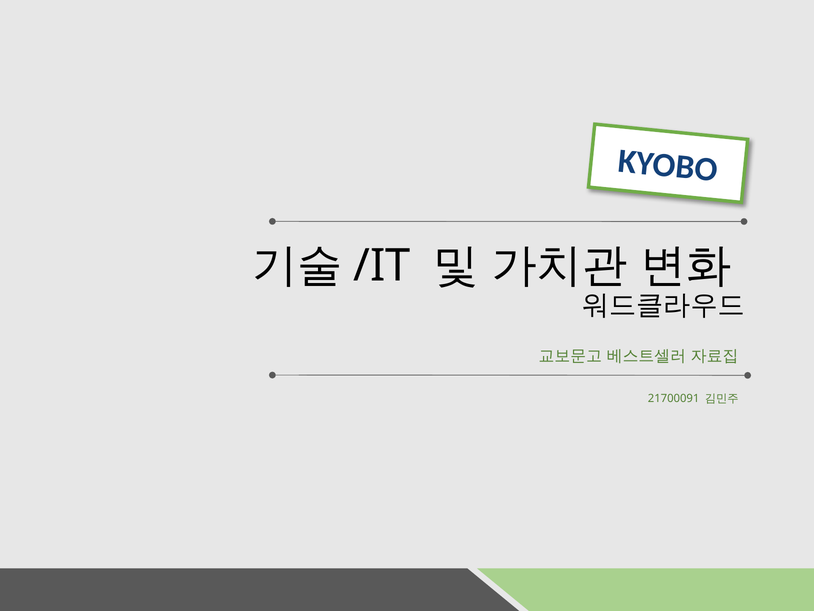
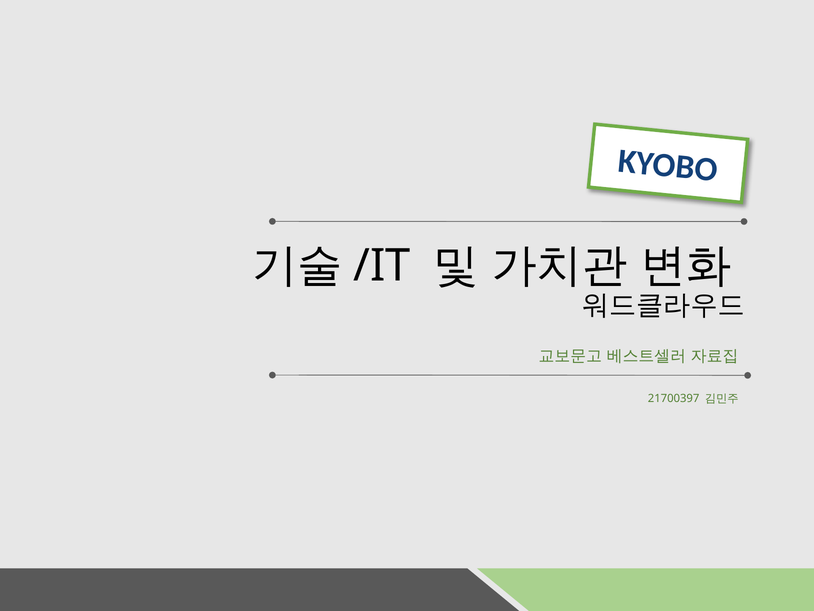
21700091: 21700091 -> 21700397 (674, 398)
